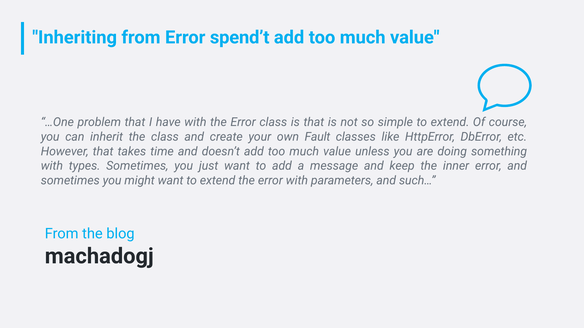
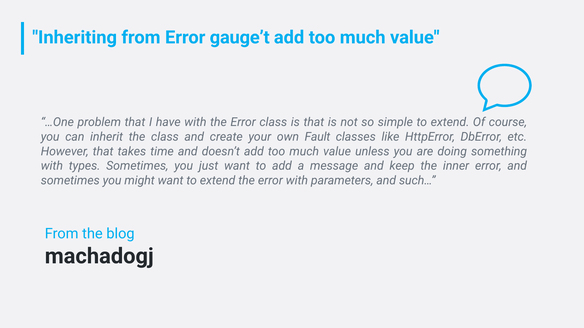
spend’t: spend’t -> gauge’t (240, 37)
